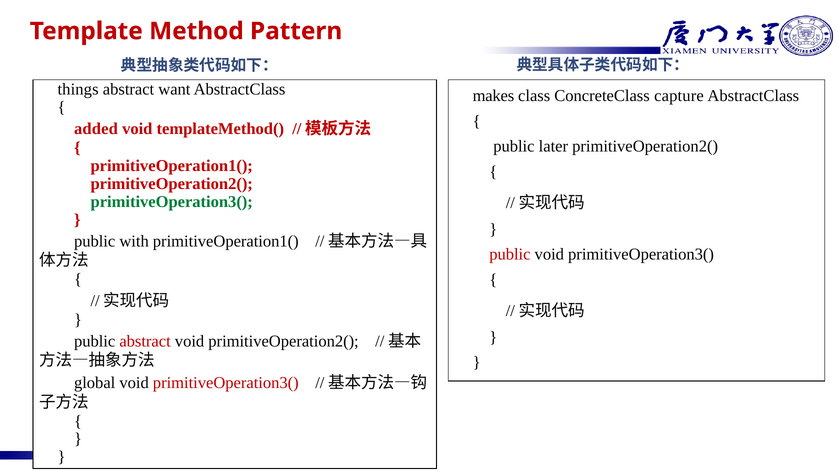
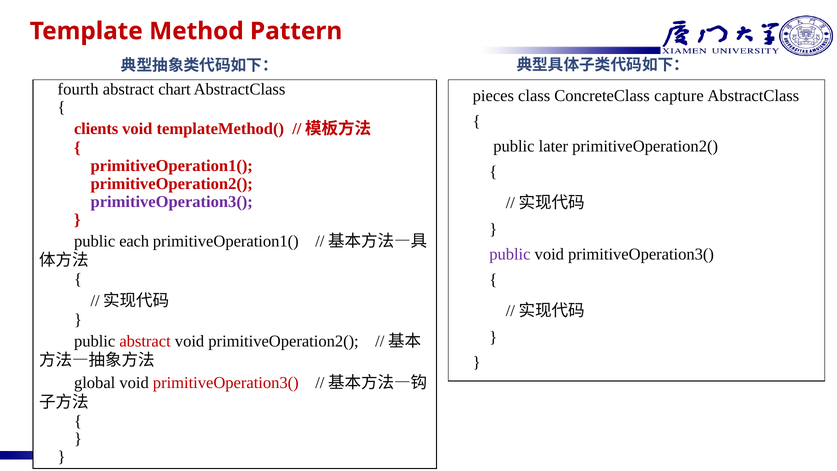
things: things -> fourth (78, 89)
want: want -> chart (174, 89)
makes: makes -> pieces (493, 96)
added: added -> clients (96, 129)
primitiveOperation3( colour: green -> purple (172, 202)
with: with -> each (134, 241)
public colour: red -> purple (510, 254)
